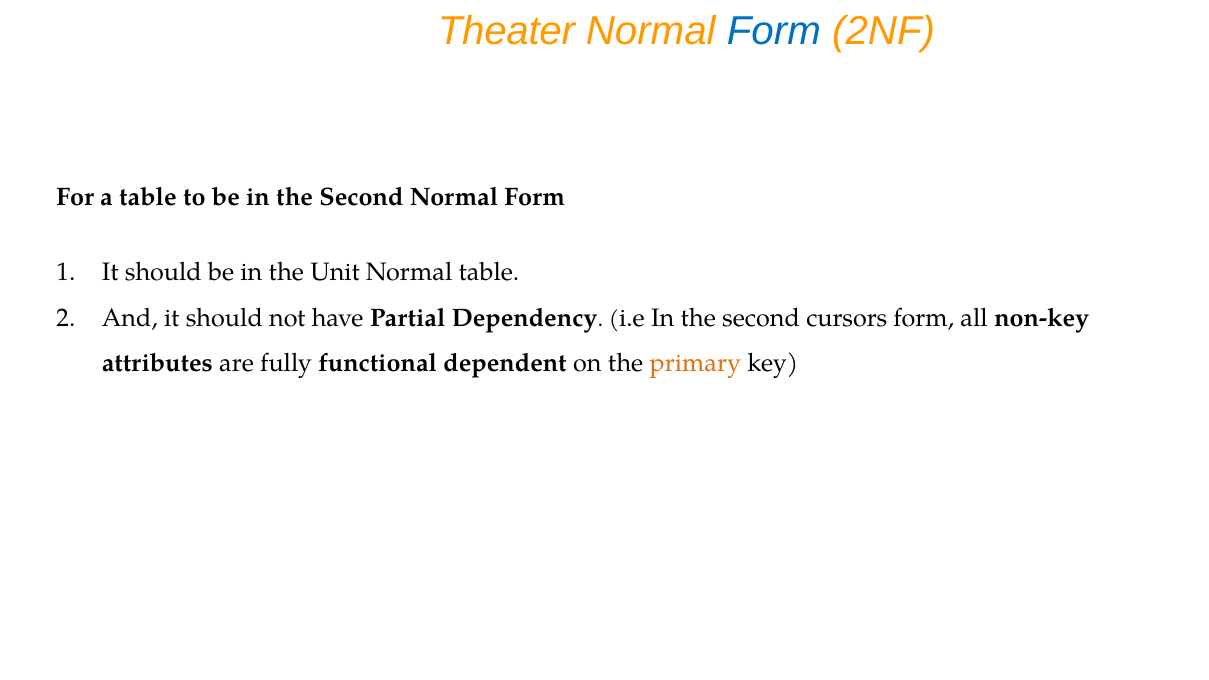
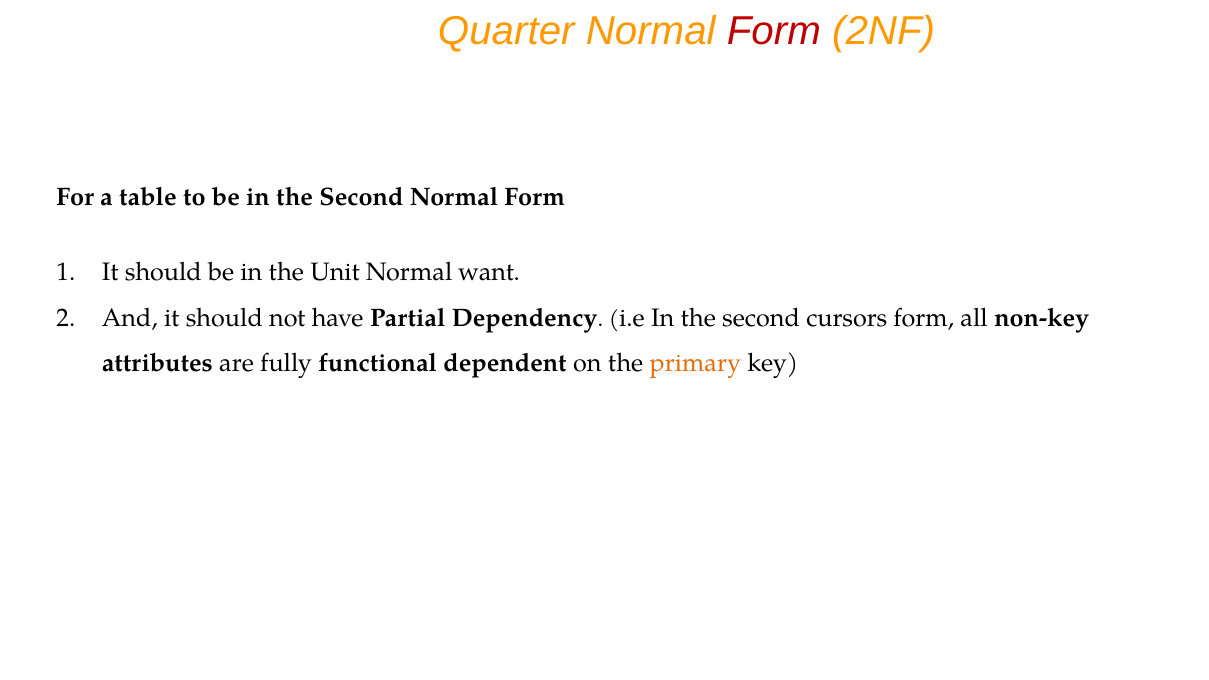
Theater: Theater -> Quarter (506, 31)
Form colour: blue -> red (774, 31)
Normal table: table -> want (489, 273)
